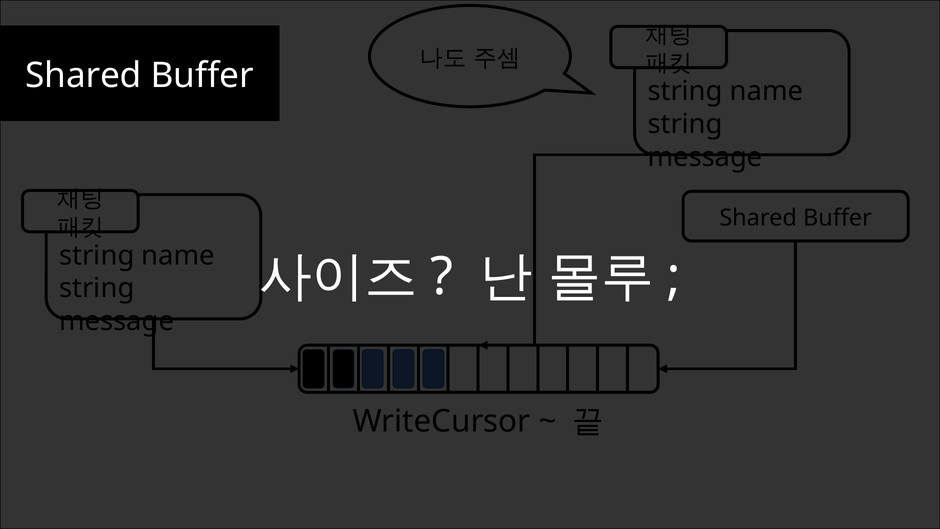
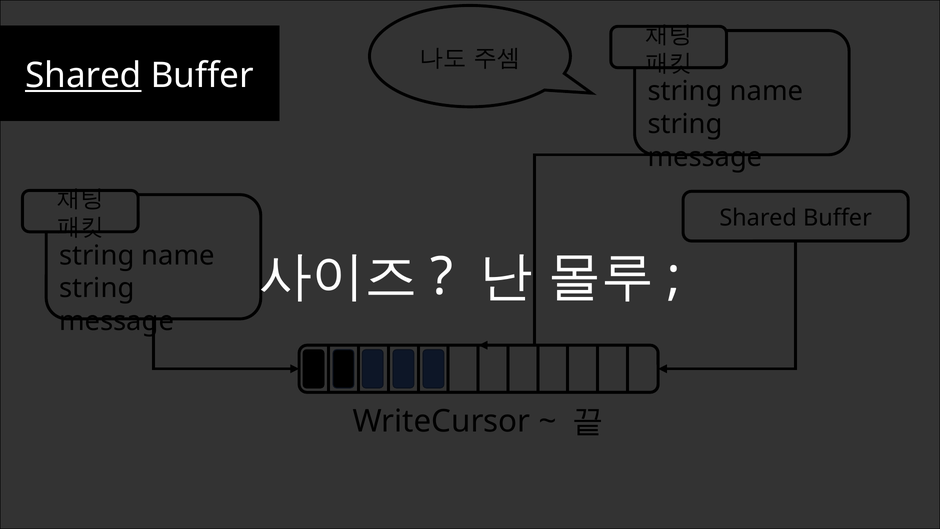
Shared underline: none -> present (83, 76)
